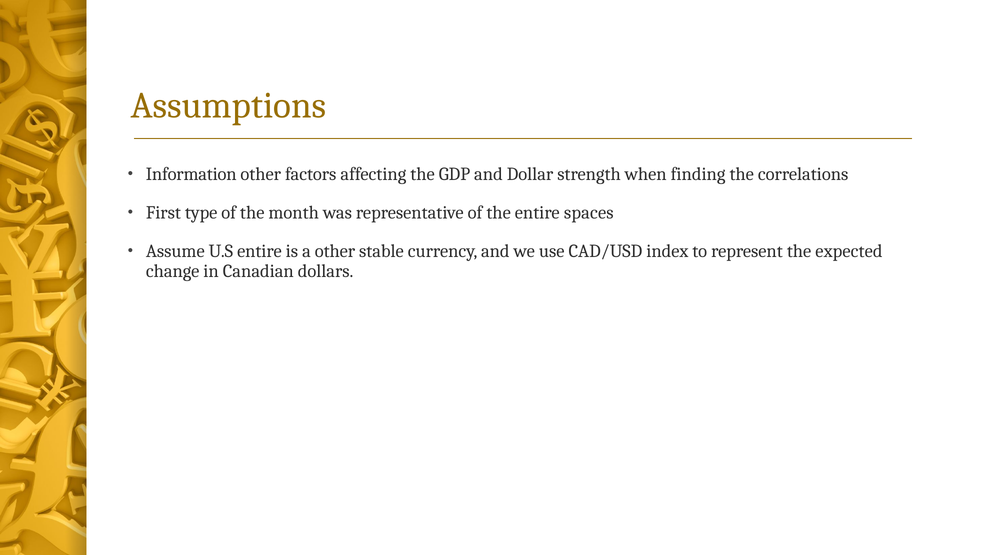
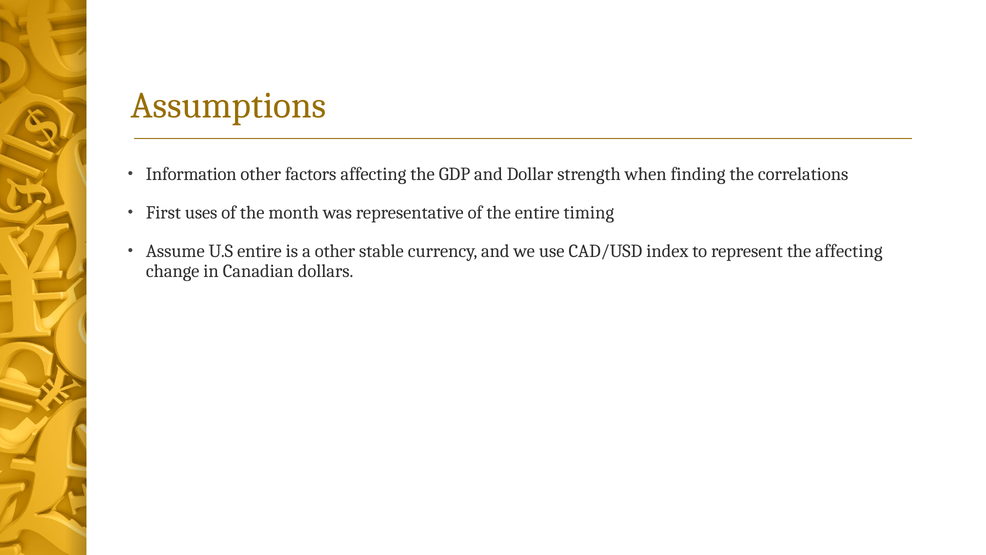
type: type -> uses (201, 213)
spaces: spaces -> timing (589, 213)
the expected: expected -> affecting (849, 251)
